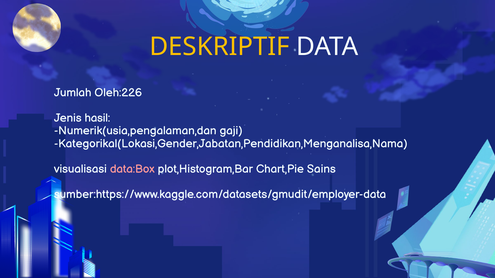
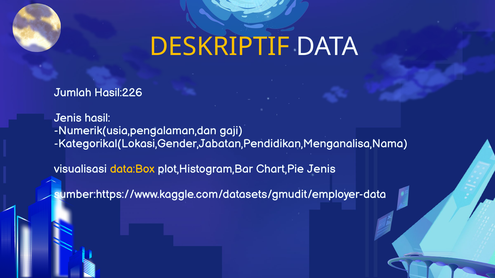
Oleh:226: Oleh:226 -> Hasil:226 (118, 93)
data:Box colour: pink -> yellow (132, 169)
Chart,Pie Sains: Sains -> Jenis (321, 169)
